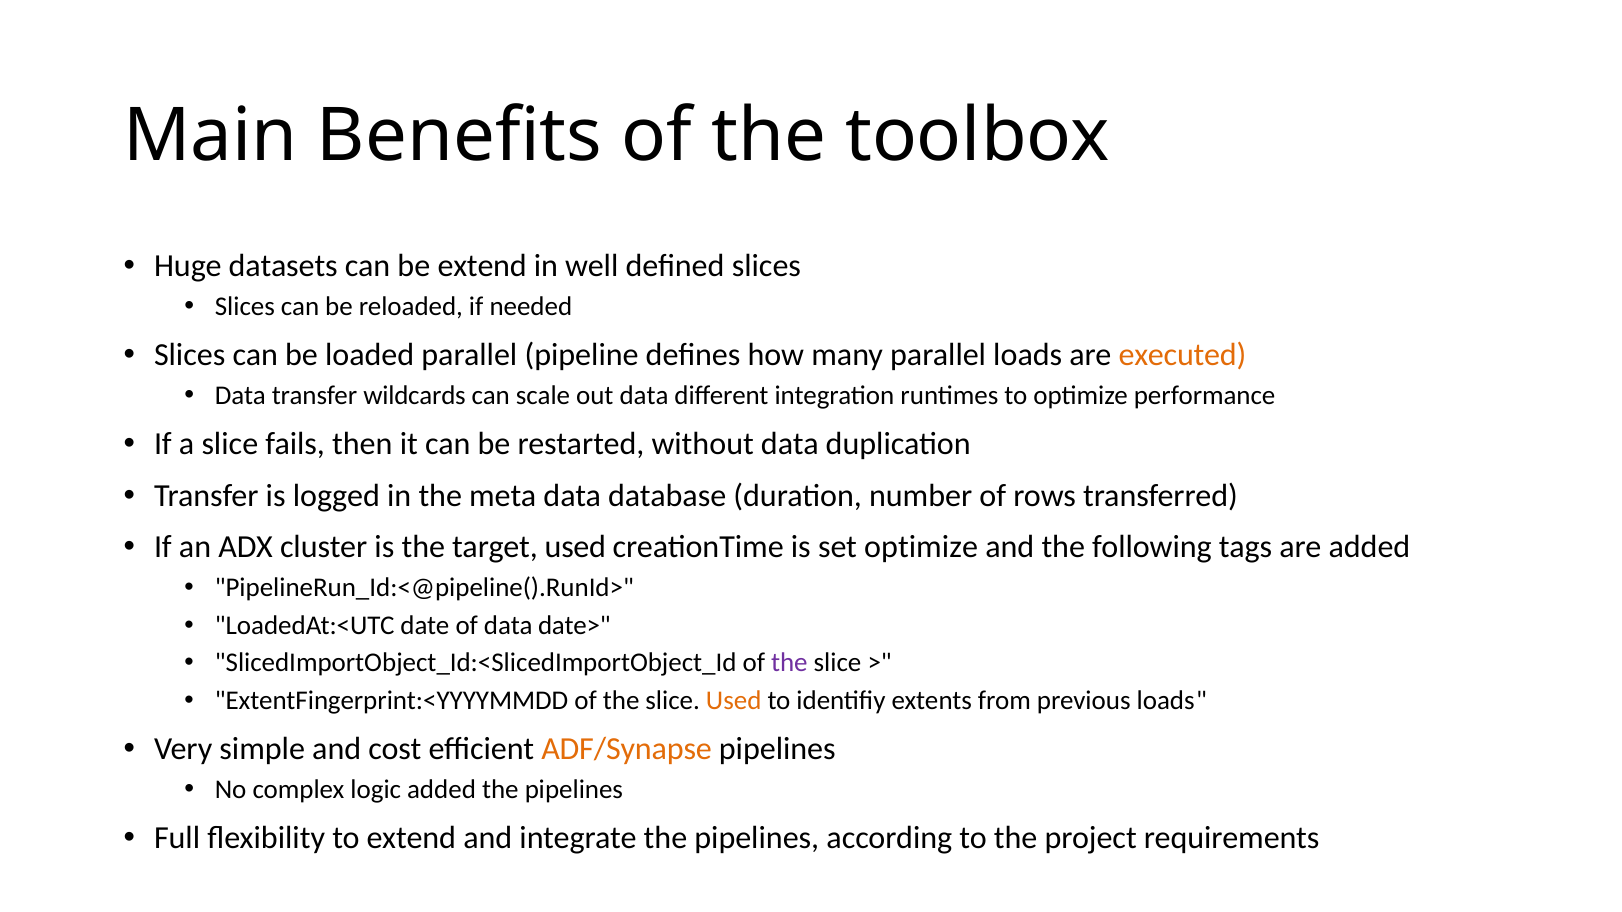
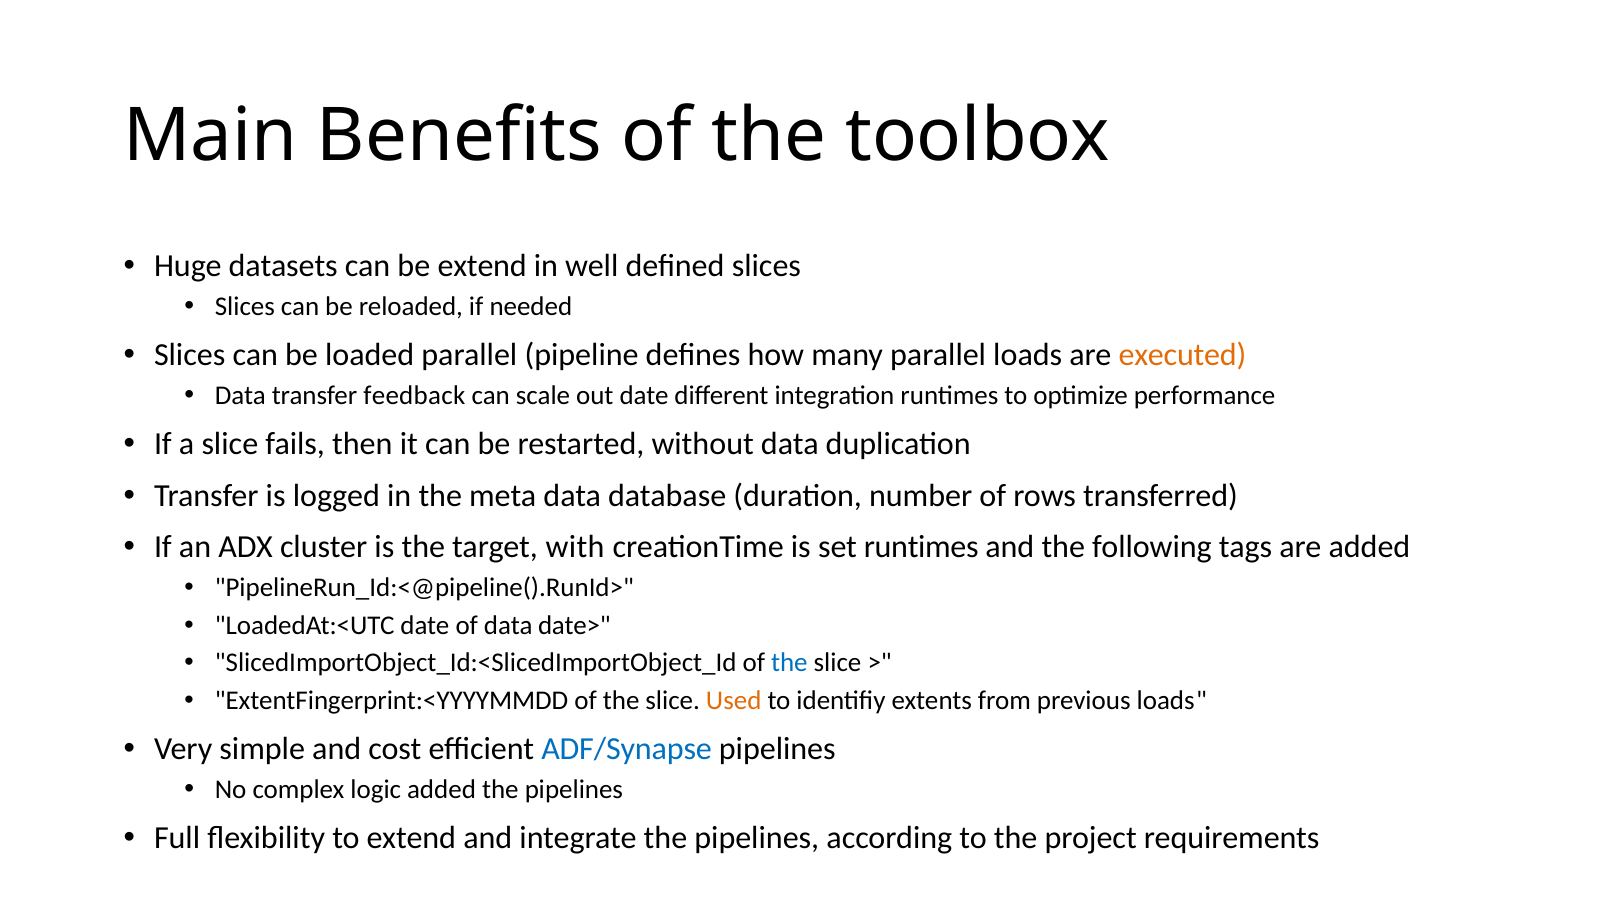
wildcards: wildcards -> feedback (414, 396)
out data: data -> date (644, 396)
target used: used -> with (575, 548)
set optimize: optimize -> runtimes (921, 548)
the colour: purple -> blue (789, 663)
ADF/Synapse colour: orange -> blue (627, 750)
